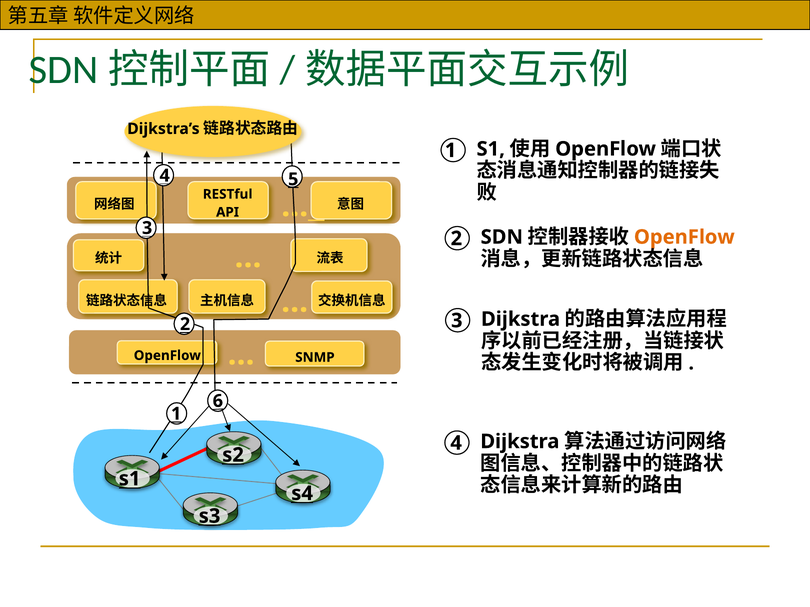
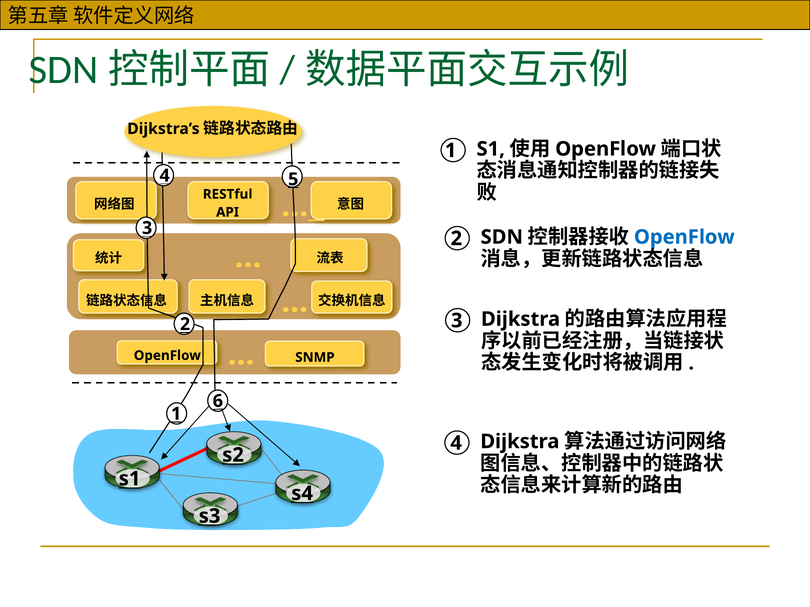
OpenFlow colour: orange -> blue (684, 237)
